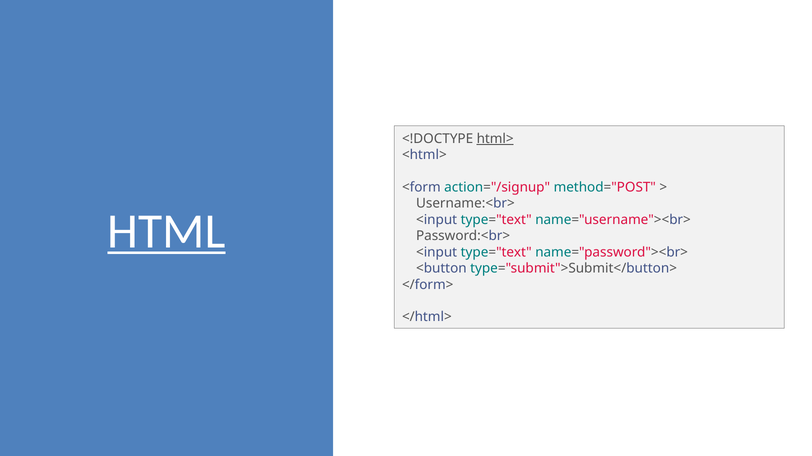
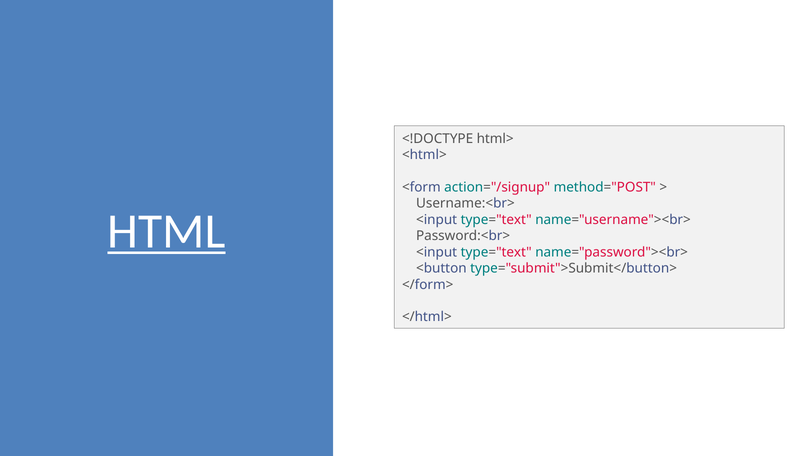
html> underline: present -> none (495, 139)
